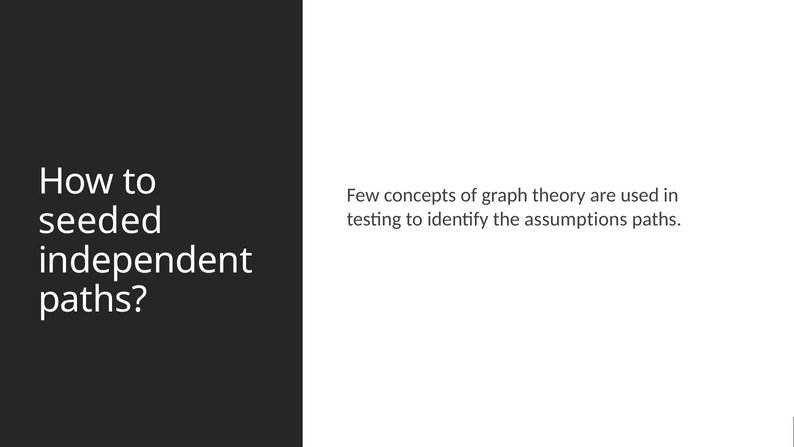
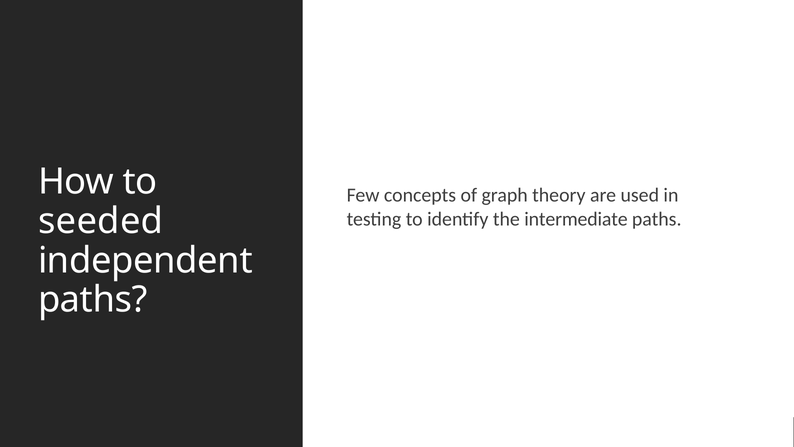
assumptions: assumptions -> intermediate (576, 219)
